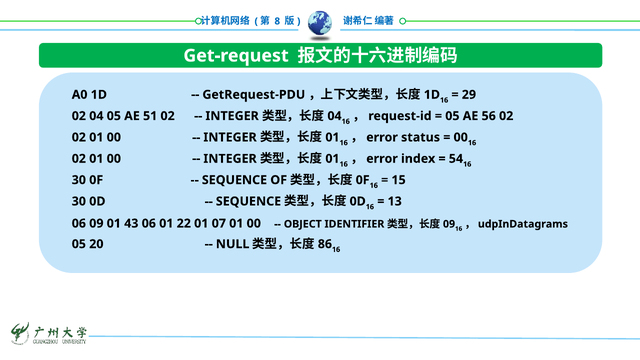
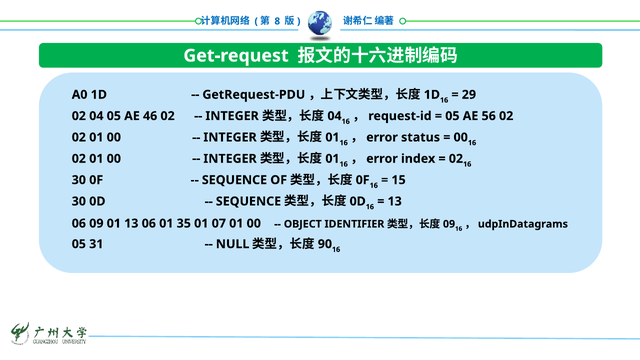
51: 51 -> 46 (150, 116)
54: 54 -> 02 (456, 159)
01 43: 43 -> 13 (131, 223)
22: 22 -> 35 (184, 223)
20: 20 -> 31 (96, 244)
86: 86 -> 90 (325, 244)
